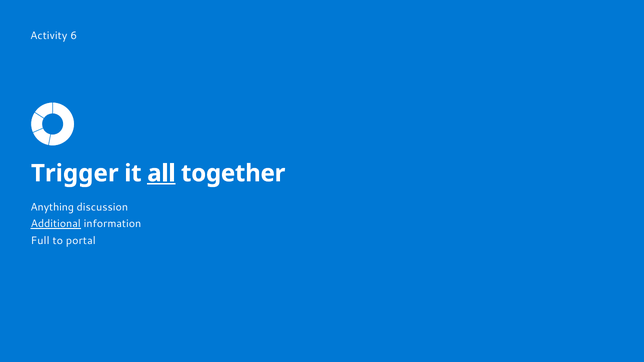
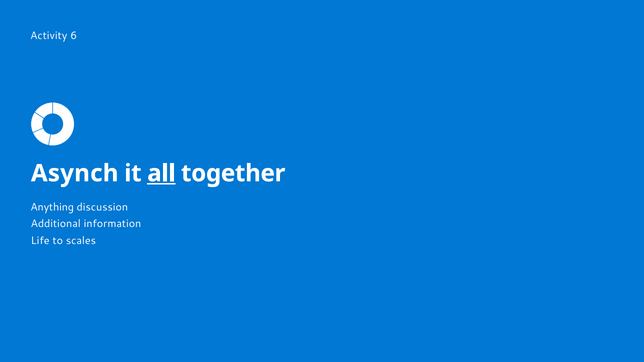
Trigger: Trigger -> Asynch (75, 173)
Additional underline: present -> none (56, 224)
Full: Full -> Life (40, 241)
portal: portal -> scales (81, 241)
